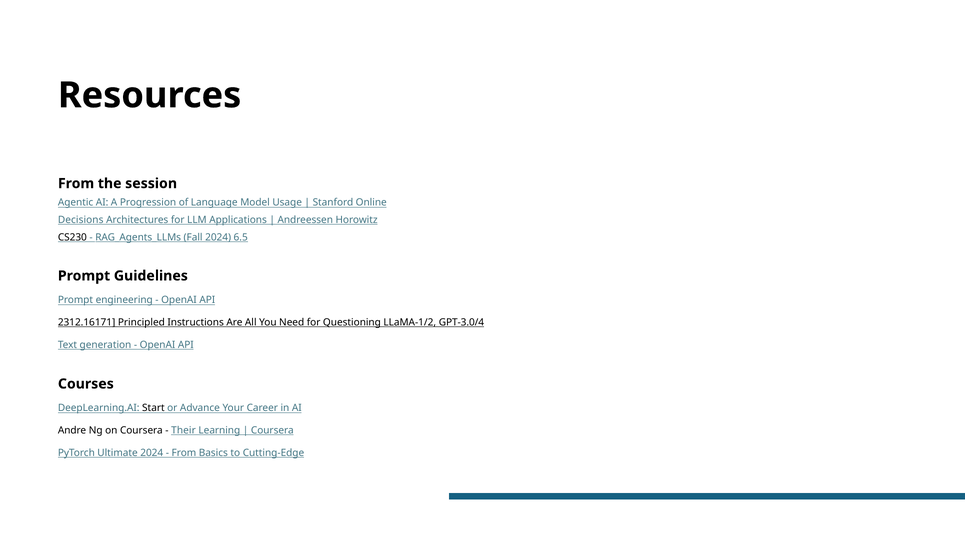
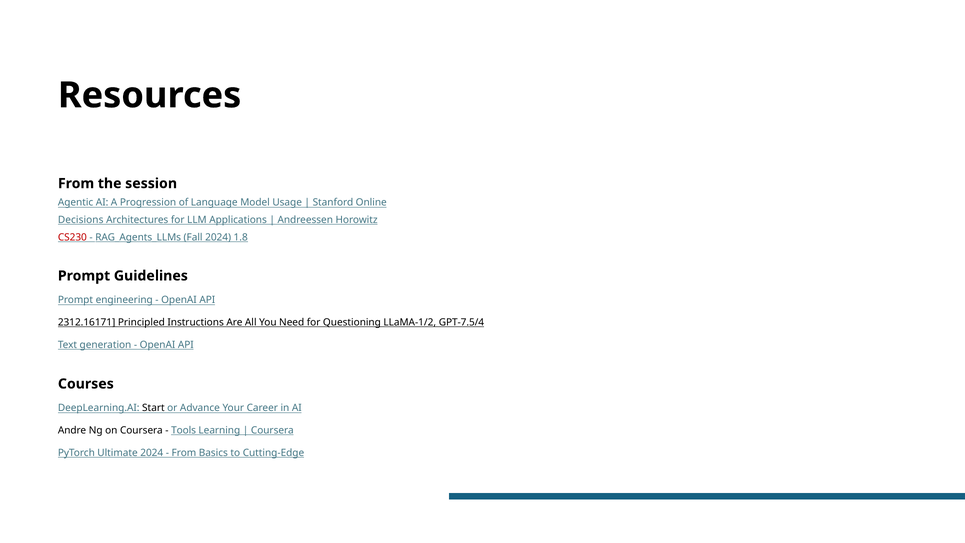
CS230 colour: black -> red (72, 237)
6.5: 6.5 -> 1.8 (241, 237)
GPT-3.0/4: GPT-3.0/4 -> GPT-7.5/4 (461, 322)
Their: Their -> Tools (184, 430)
